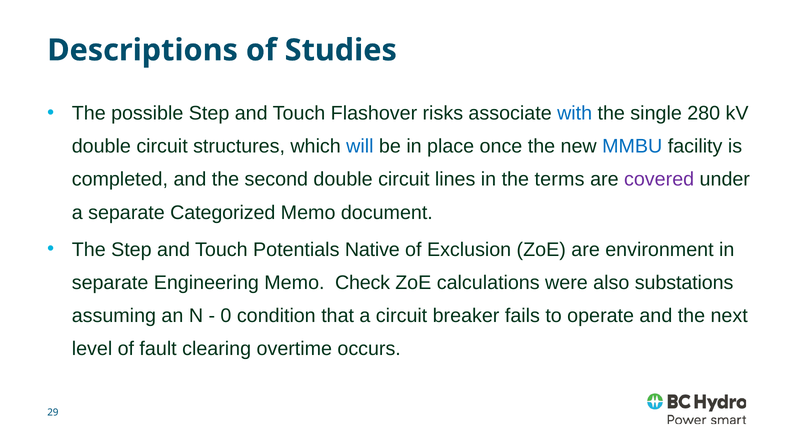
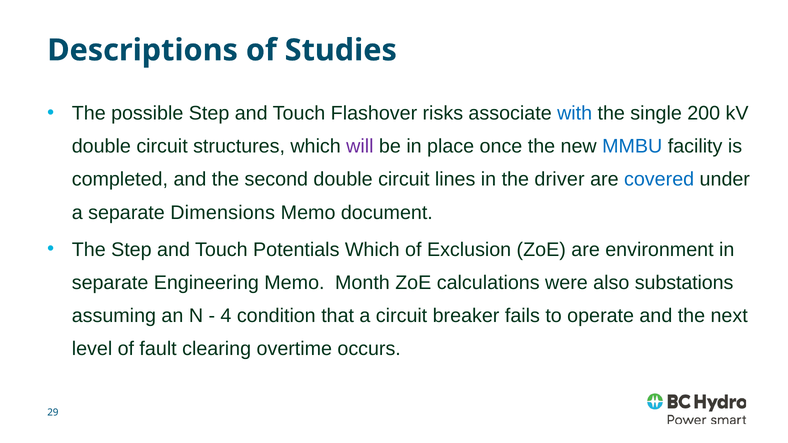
280: 280 -> 200 (704, 113)
will colour: blue -> purple (360, 147)
terms: terms -> driver (560, 180)
covered colour: purple -> blue (659, 180)
Categorized: Categorized -> Dimensions (223, 213)
Potentials Native: Native -> Which (372, 250)
Check: Check -> Month (362, 283)
0: 0 -> 4 (226, 316)
